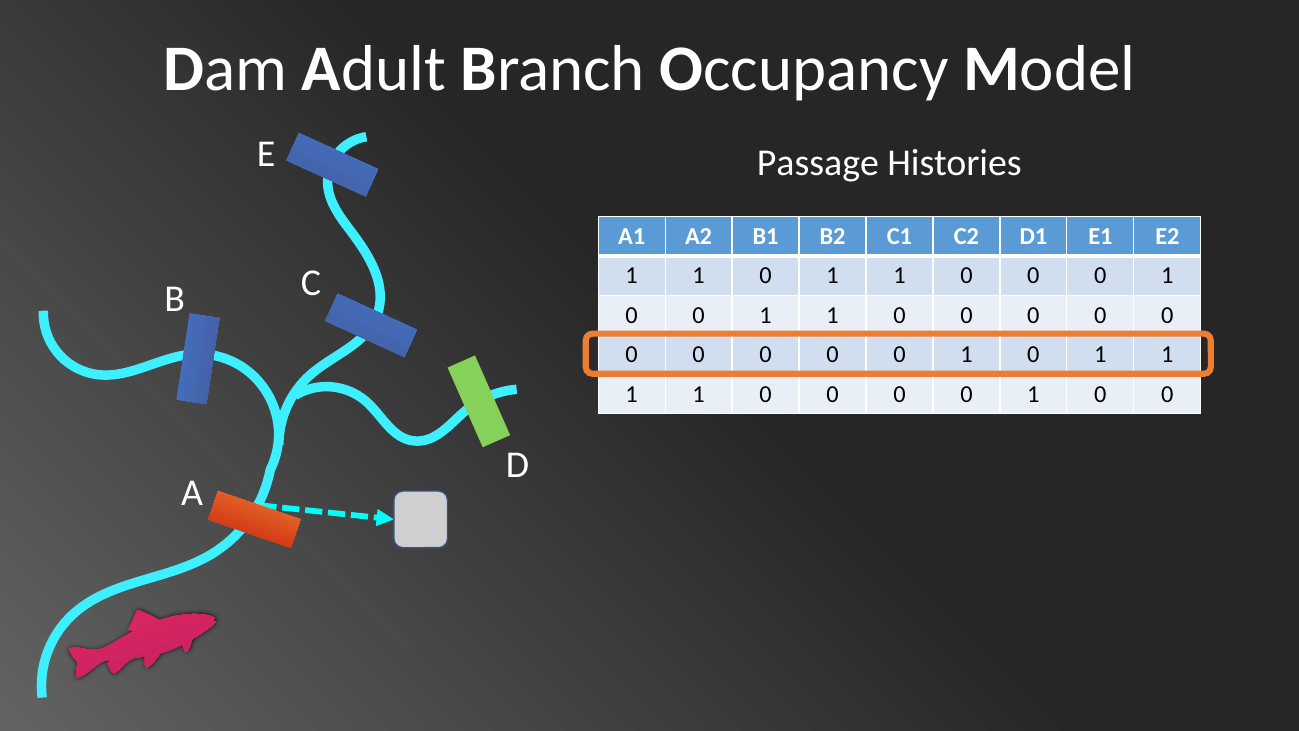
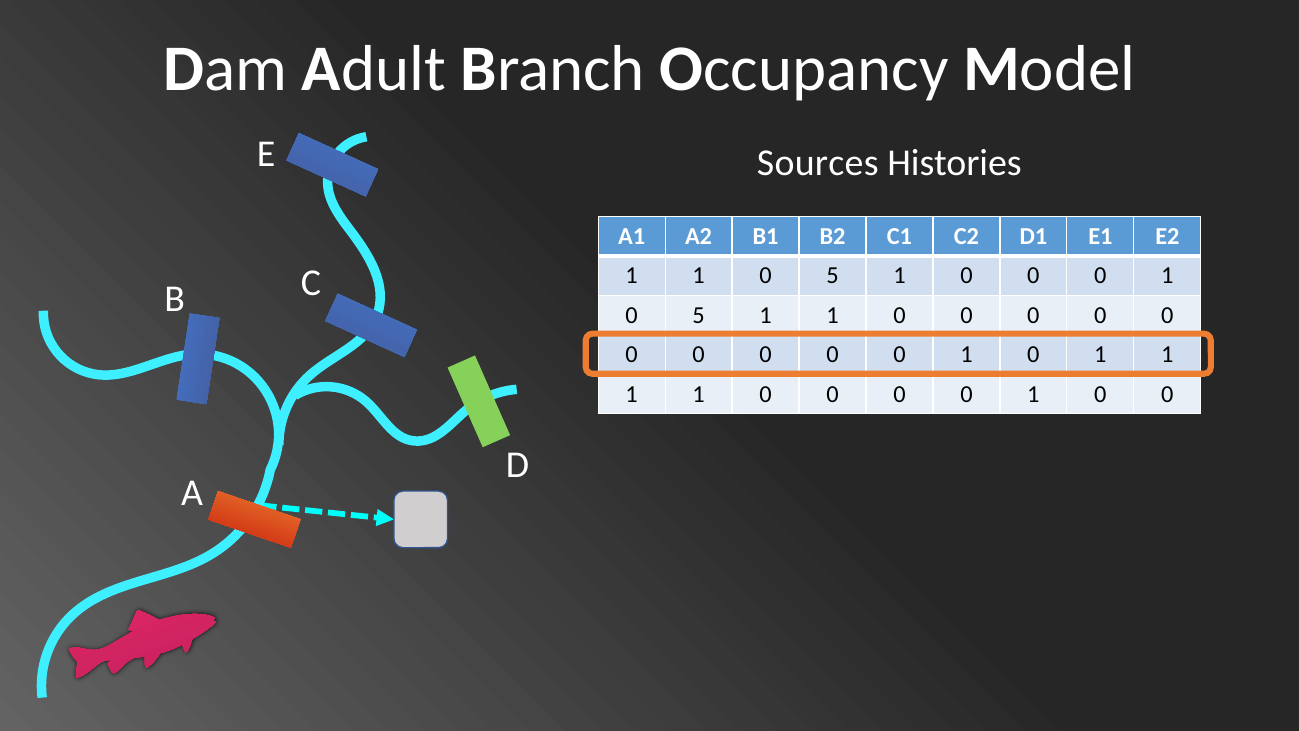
Passage: Passage -> Sources (818, 163)
1 1 0 1: 1 -> 5 (833, 276)
0: 0 -> 5 (699, 315)
